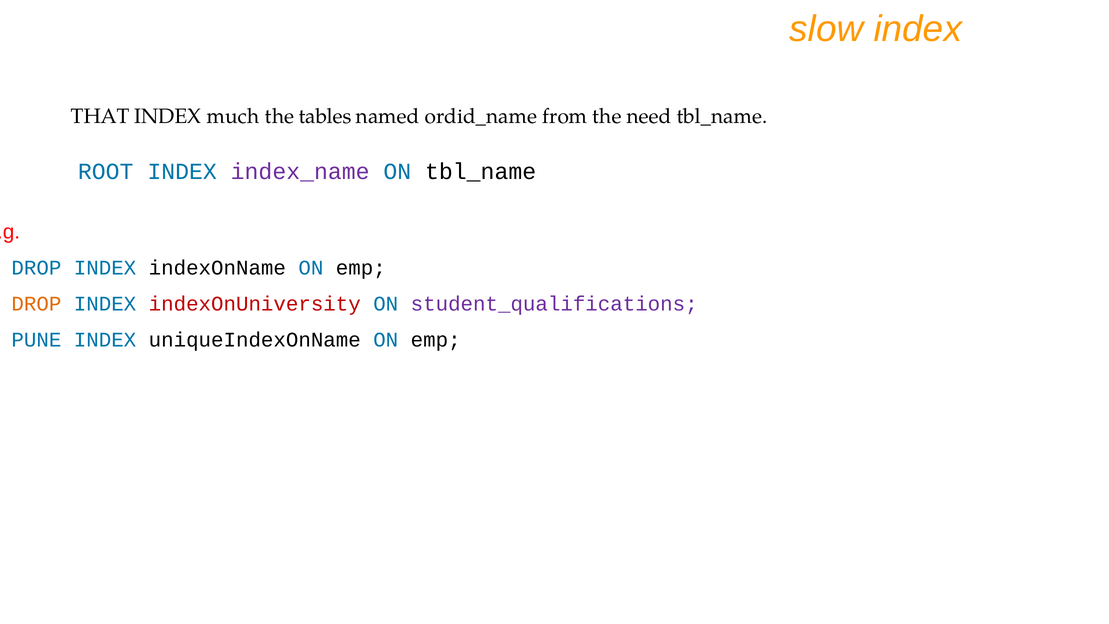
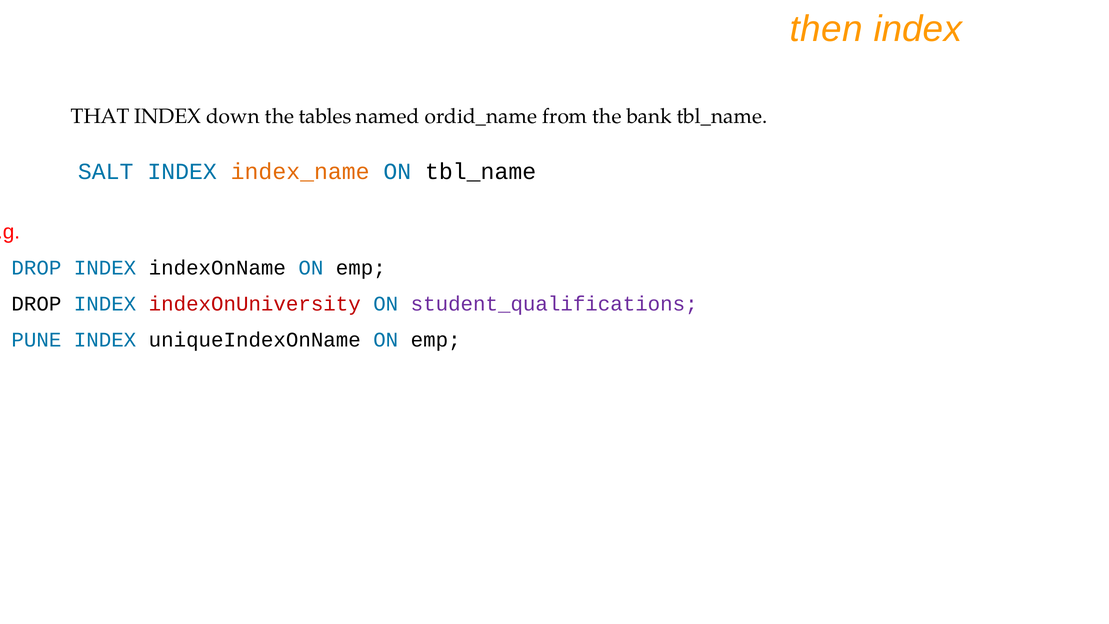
slow: slow -> then (826, 29)
much: much -> down (233, 116)
need: need -> bank (649, 116)
ROOT: ROOT -> SALT (106, 171)
index_name colour: purple -> orange (300, 171)
DROP colour: orange -> black (36, 304)
